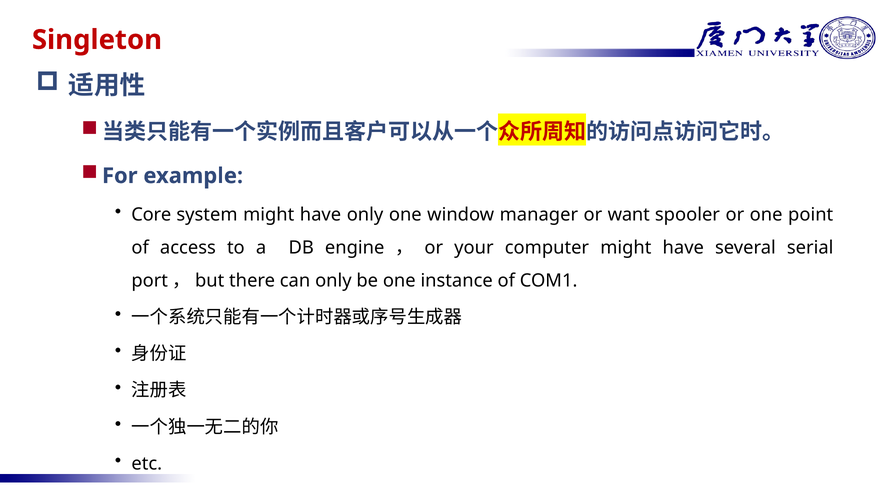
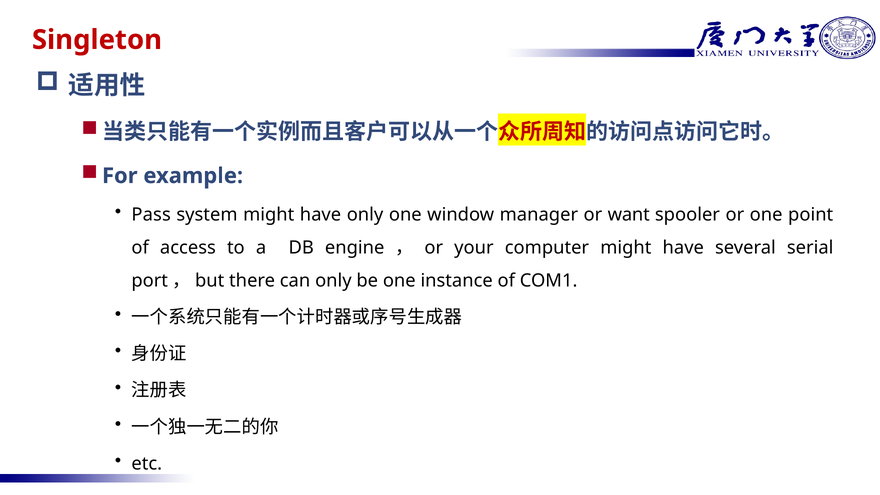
Core: Core -> Pass (151, 214)
